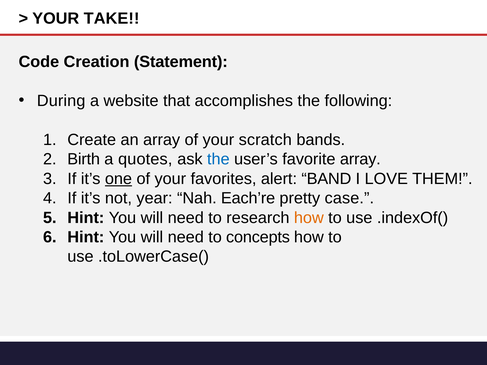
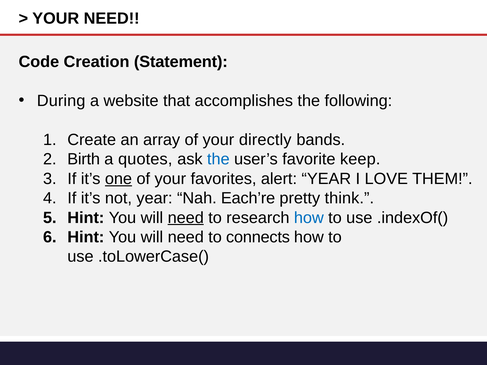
YOUR TAKE: TAKE -> NEED (112, 18)
scratch: scratch -> directly (265, 140)
favorite array: array -> keep (360, 159)
alert BAND: BAND -> YEAR (326, 179)
case: case -> think (349, 198)
need underline: none -> present (186, 218)
how colour: orange -> blue (309, 218)
concepts: concepts -> connects (258, 237)
